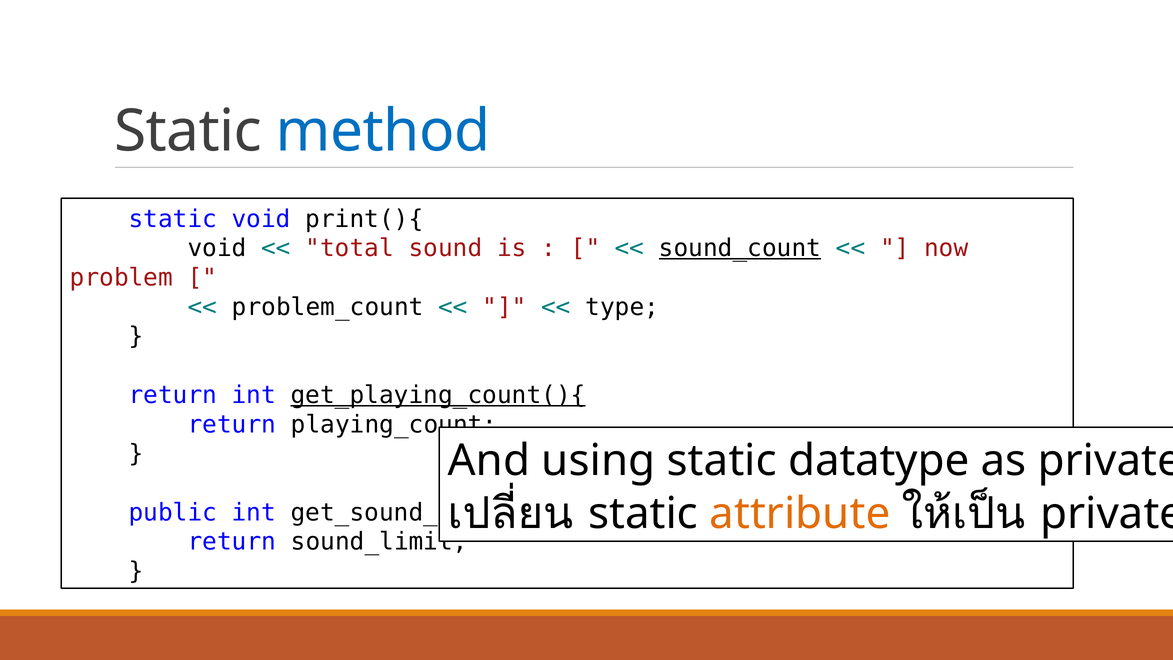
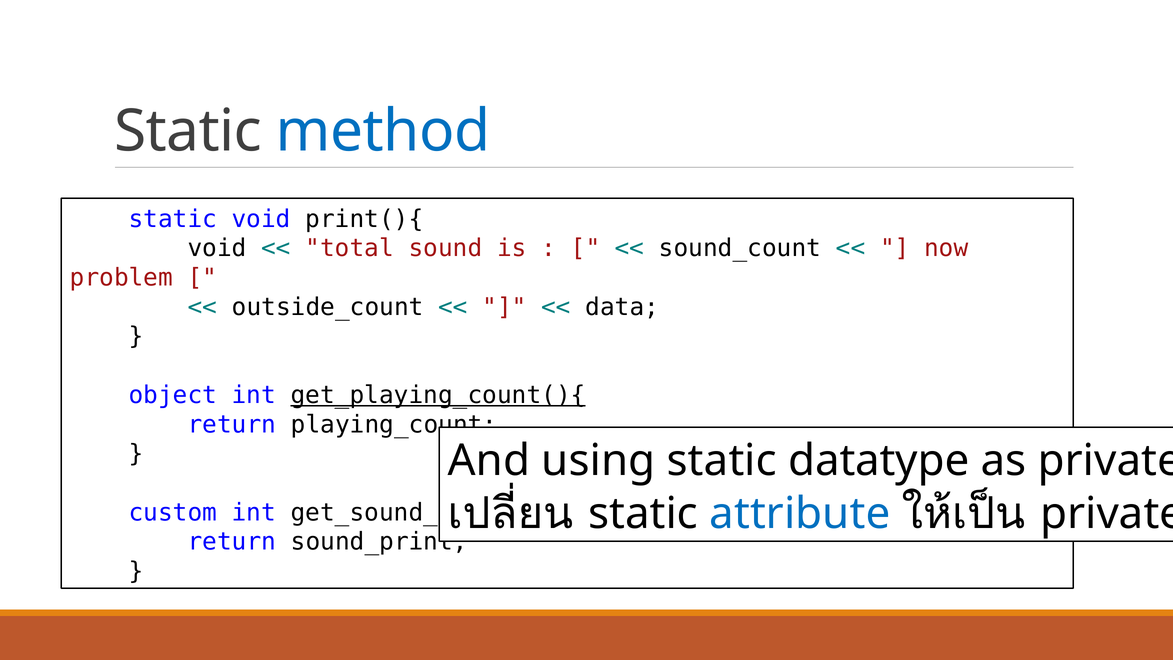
sound_count underline: present -> none (740, 248)
problem_count: problem_count -> outside_count (328, 307)
type: type -> data (622, 307)
return: return -> object (173, 395)
public: public -> custom (173, 512)
attribute colour: orange -> blue (800, 514)
sound_limit: sound_limit -> sound_print (379, 542)
